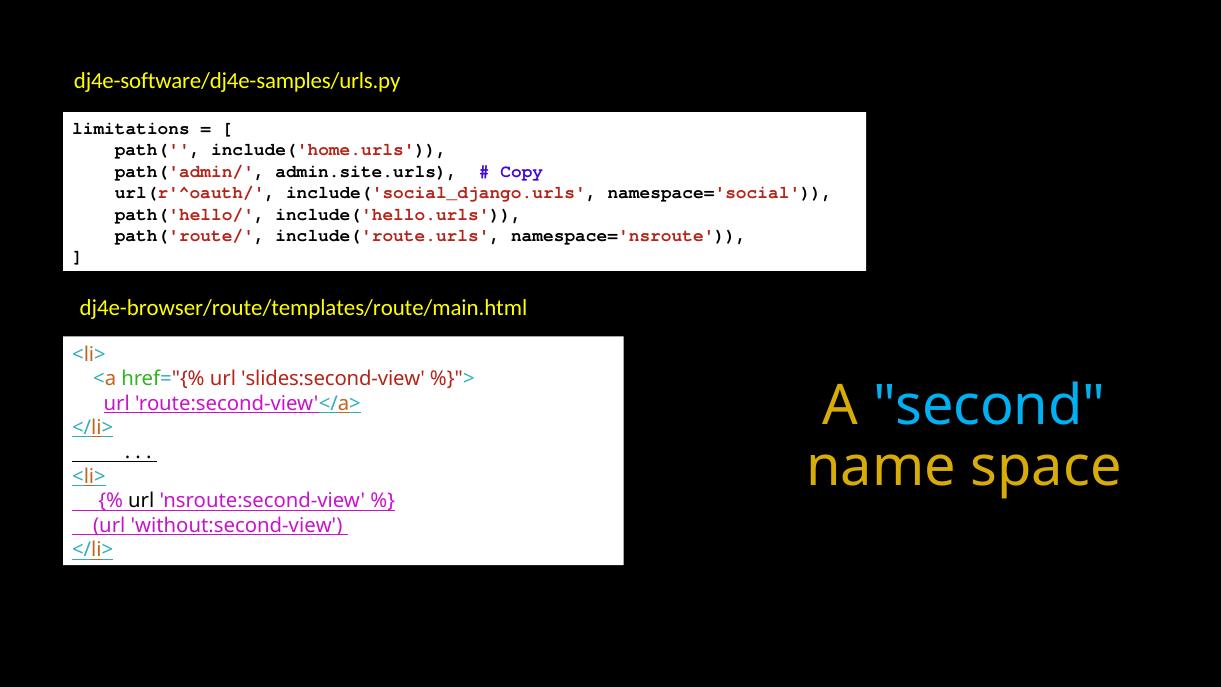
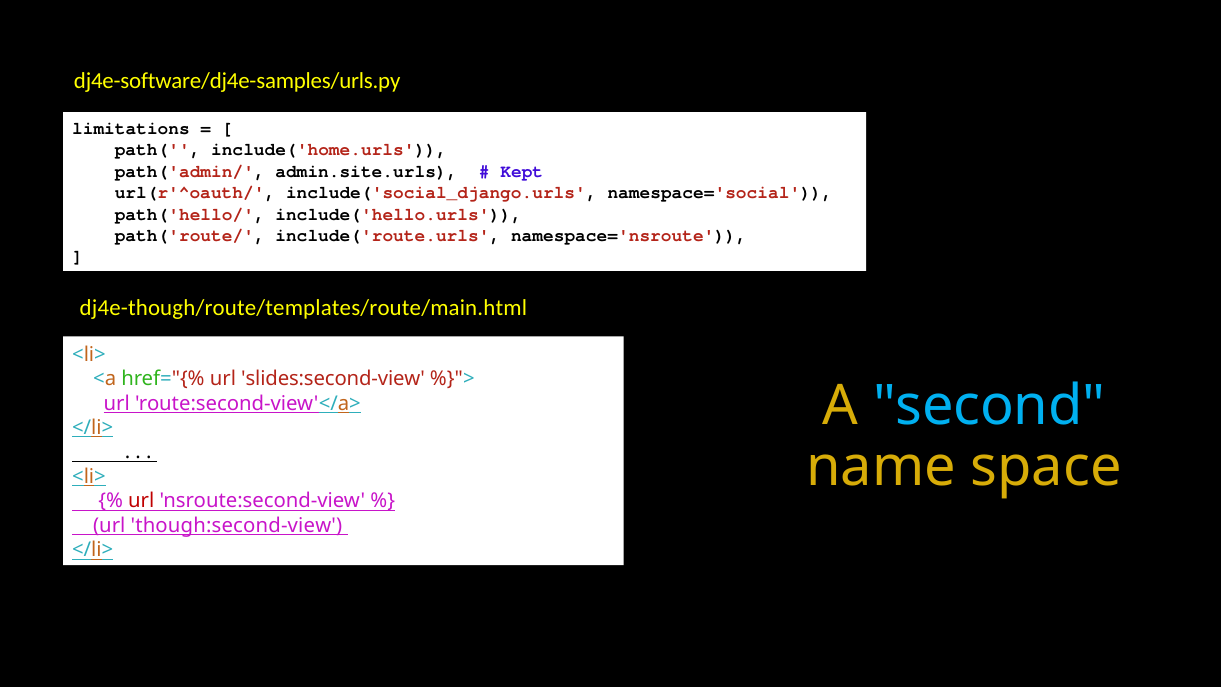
Copy: Copy -> Kept (522, 171)
dj4e-browser/route/templates/route/main.html: dj4e-browser/route/templates/route/main.html -> dj4e-though/route/templates/route/main.html (303, 308)
url colour: black -> red (141, 501)
without:second-view: without:second-view -> though:second-view (236, 525)
